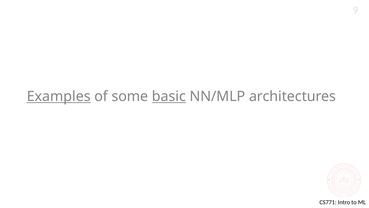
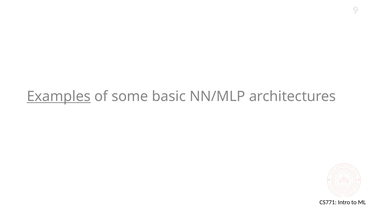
basic underline: present -> none (169, 96)
